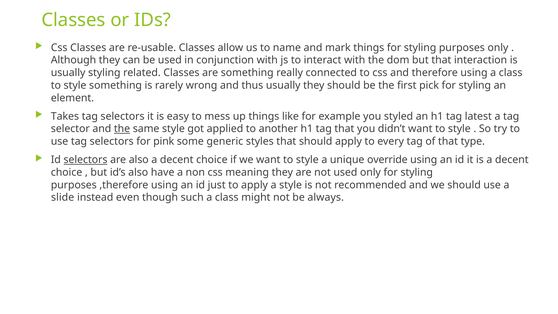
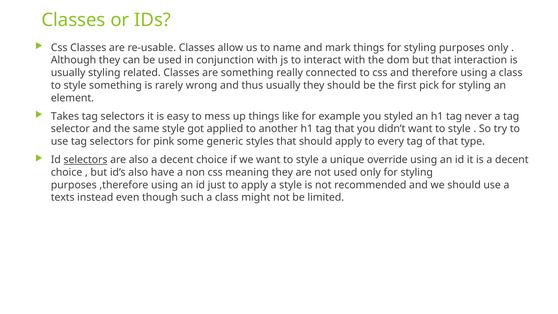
latest: latest -> never (478, 116)
the underline: present -> none (122, 129)
slide: slide -> texts (63, 197)
always: always -> limited (326, 197)
